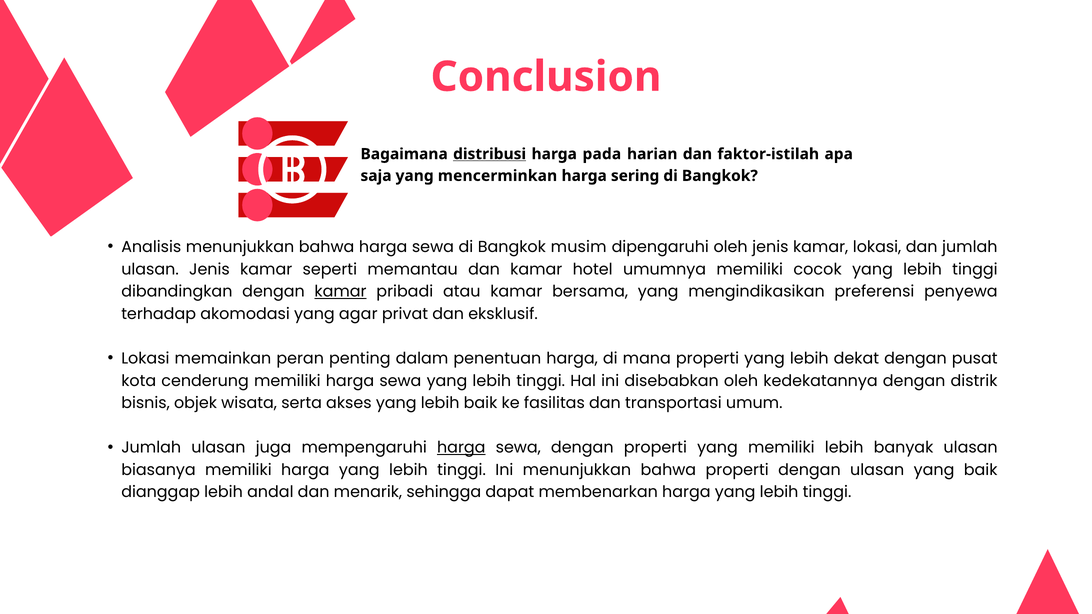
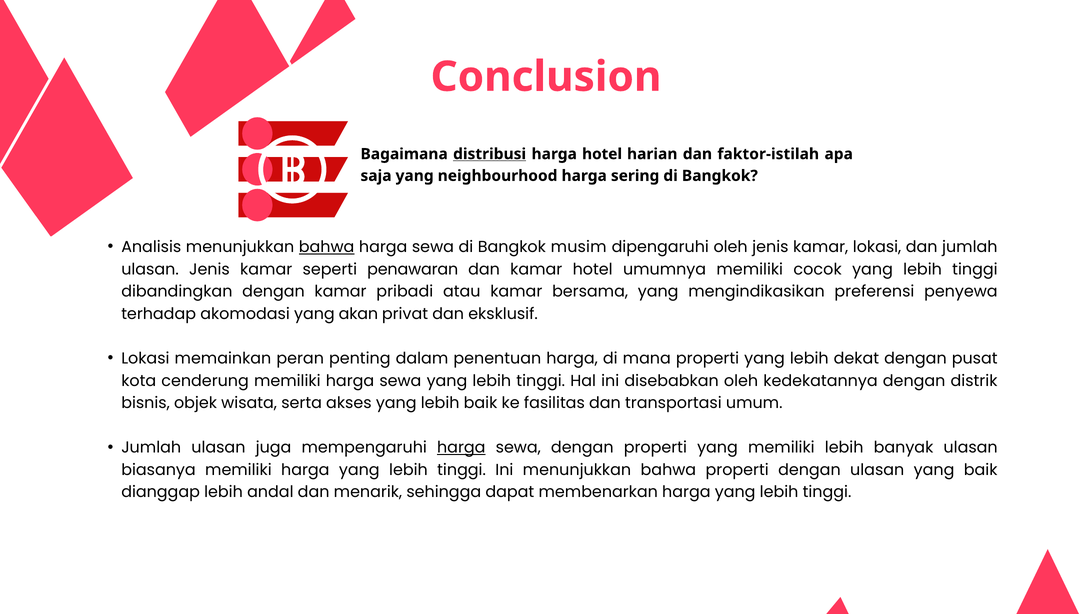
harga pada: pada -> hotel (602, 154)
mencerminkan: mencerminkan -> neighbourhood (498, 176)
bahwa underline: none -> present (327, 247)
memantau: memantau -> penawaran (413, 270)
kamar underline: present -> none (341, 292)
agar: agar -> akan (358, 314)
